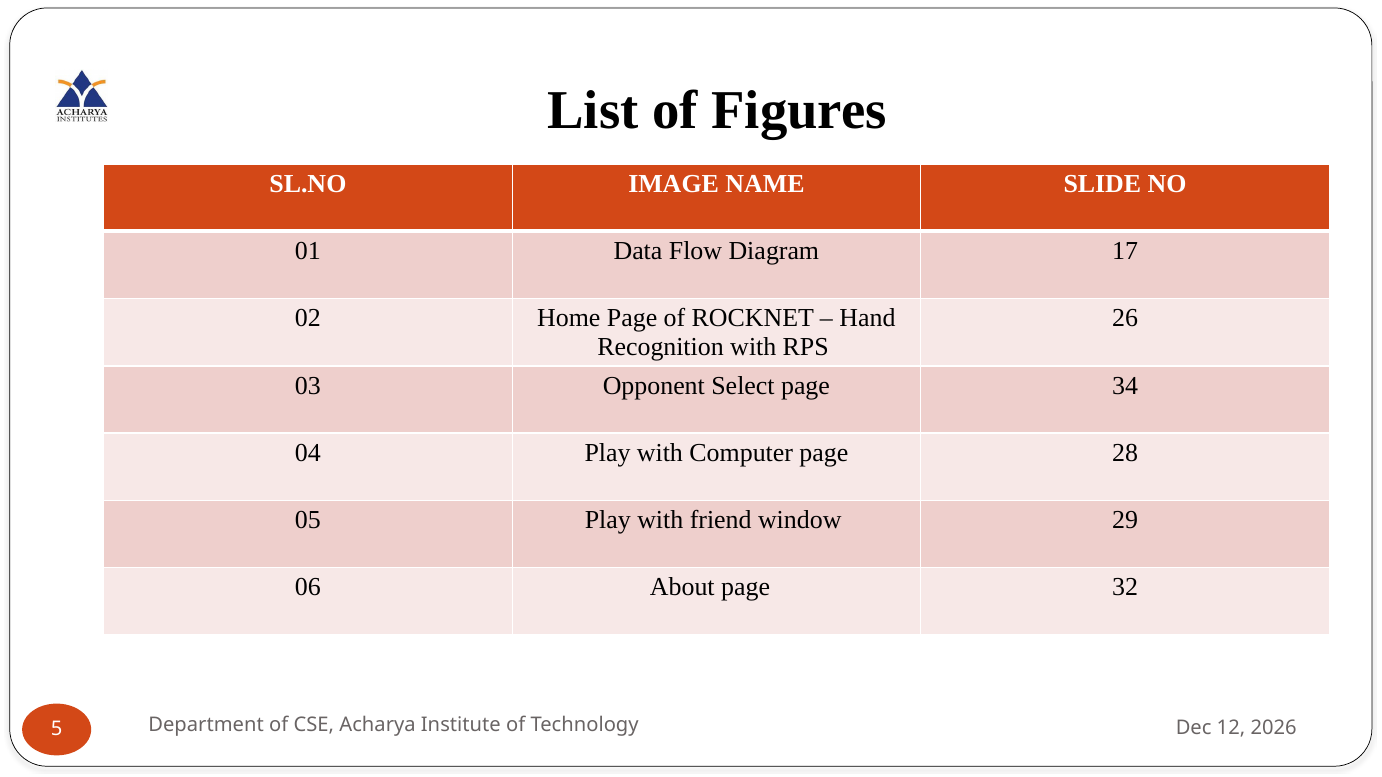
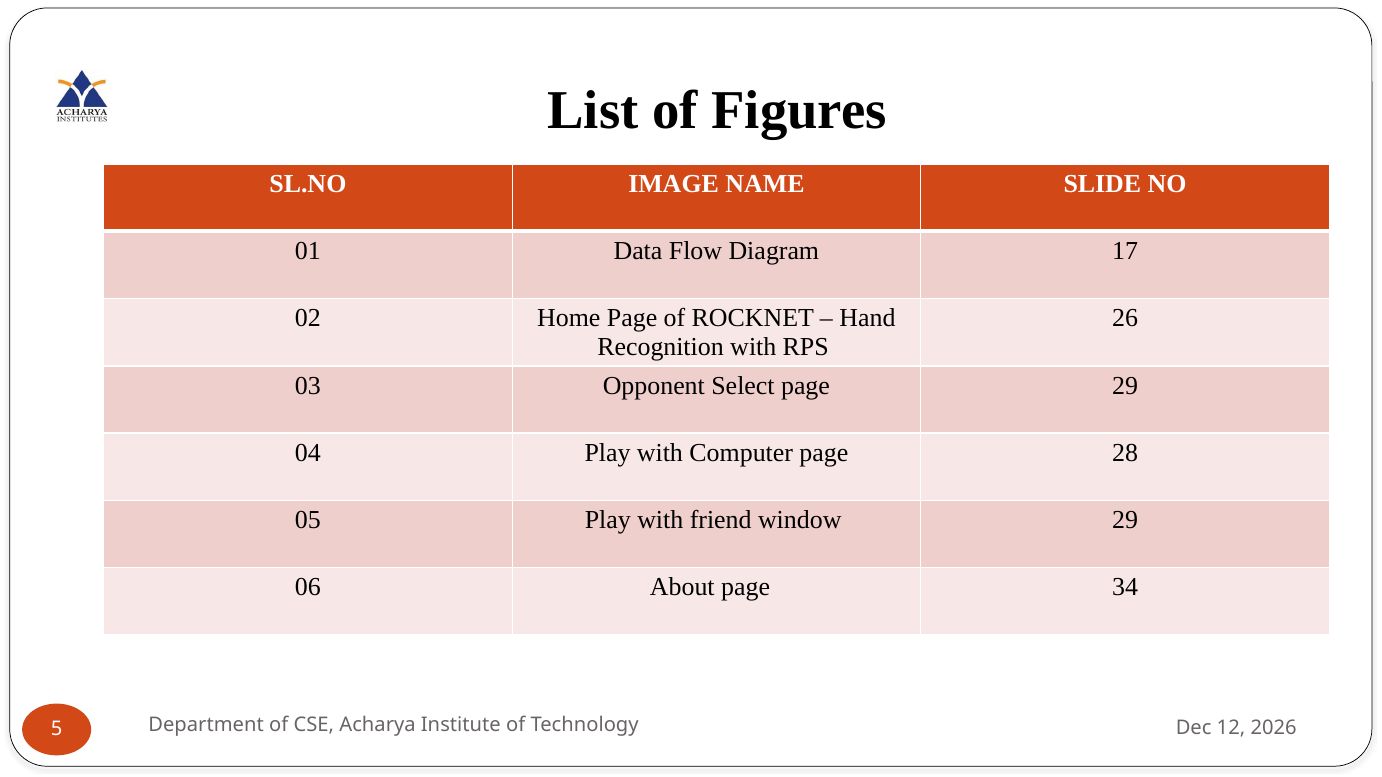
page 34: 34 -> 29 (1125, 386)
32: 32 -> 34 (1125, 587)
